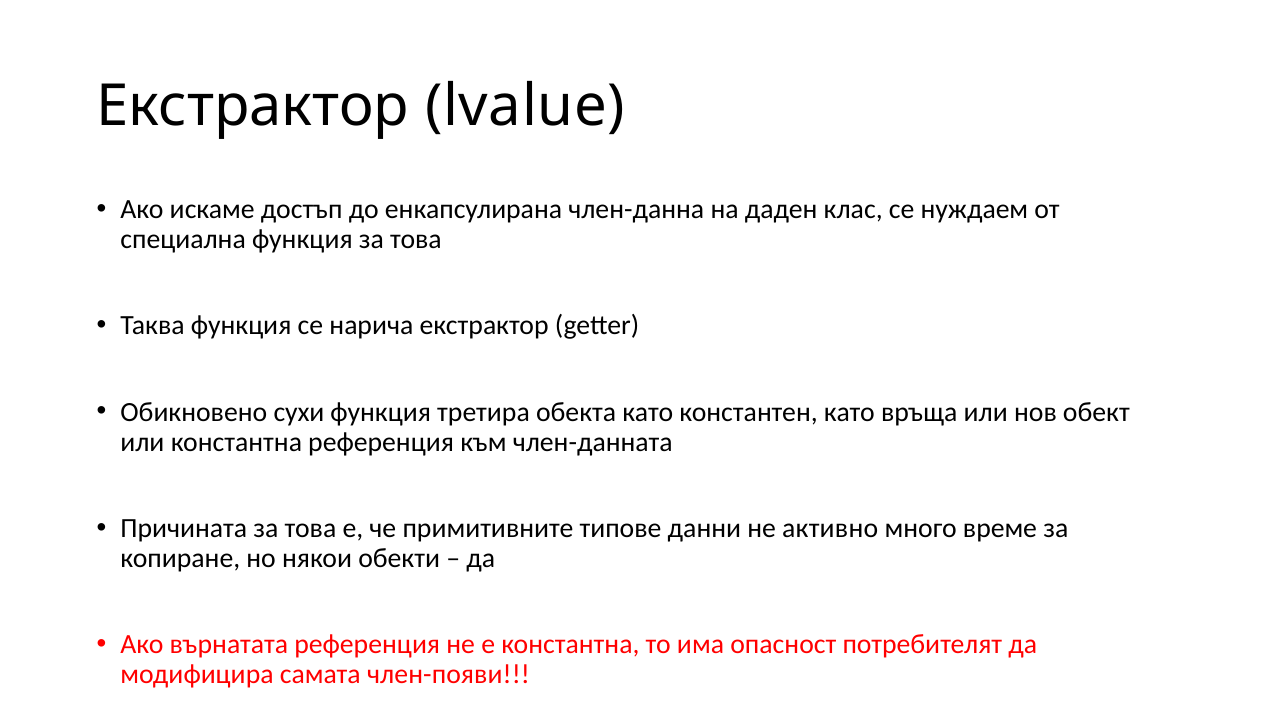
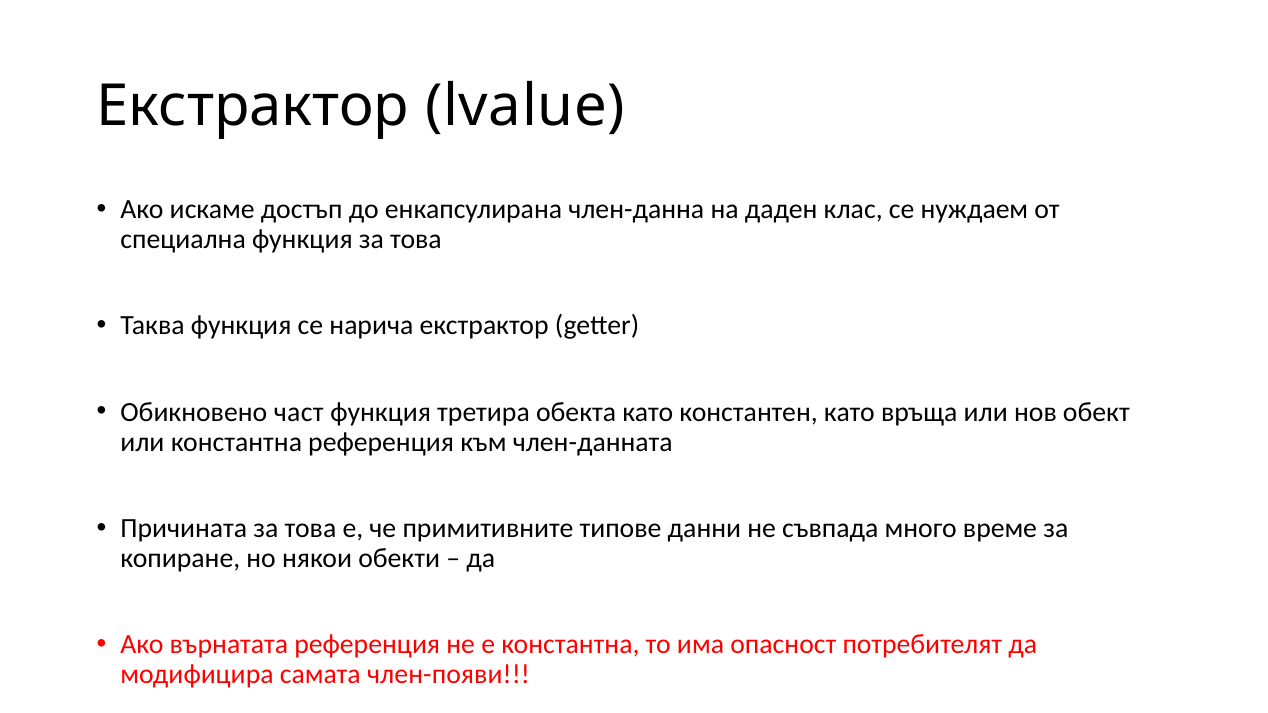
сухи: сухи -> част (299, 412)
активно: активно -> съвпада (830, 528)
